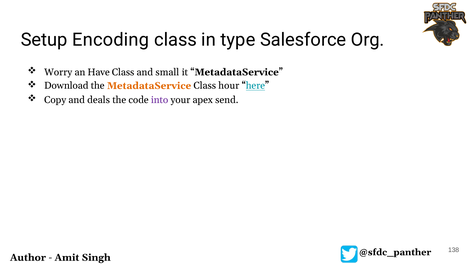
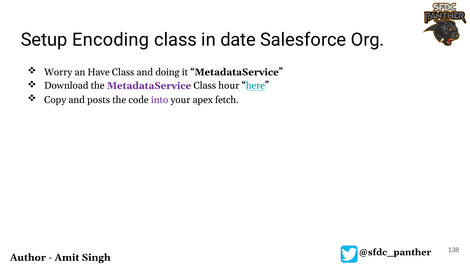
type: type -> date (238, 40)
small: small -> doing (167, 72)
MetadataService colour: orange -> purple (149, 86)
deals: deals -> posts (99, 100)
send: send -> fetch (227, 100)
